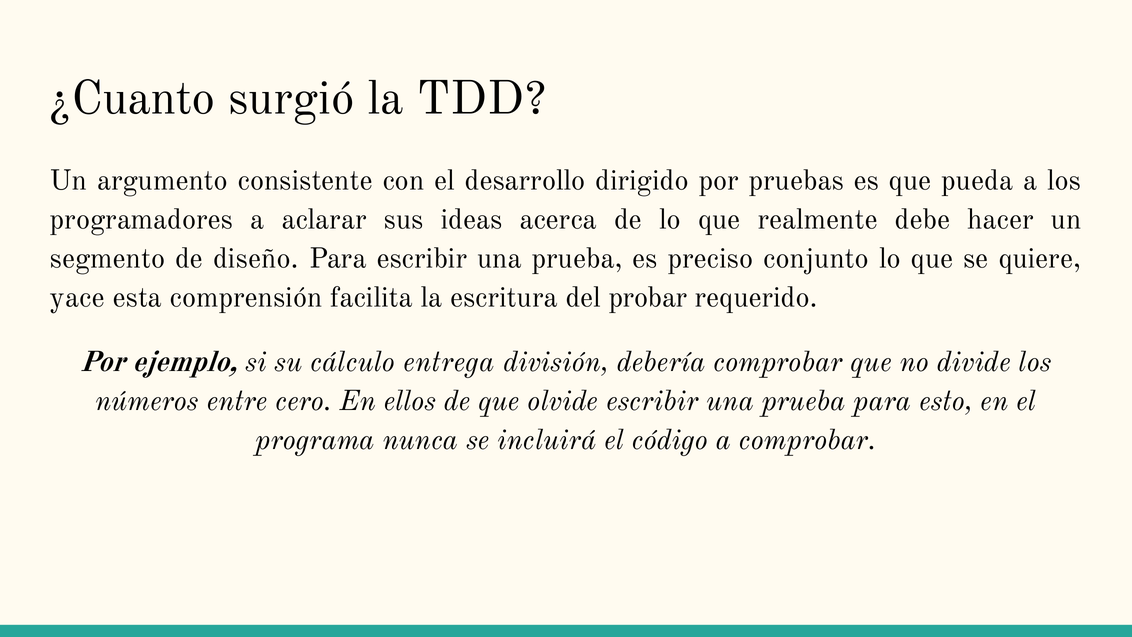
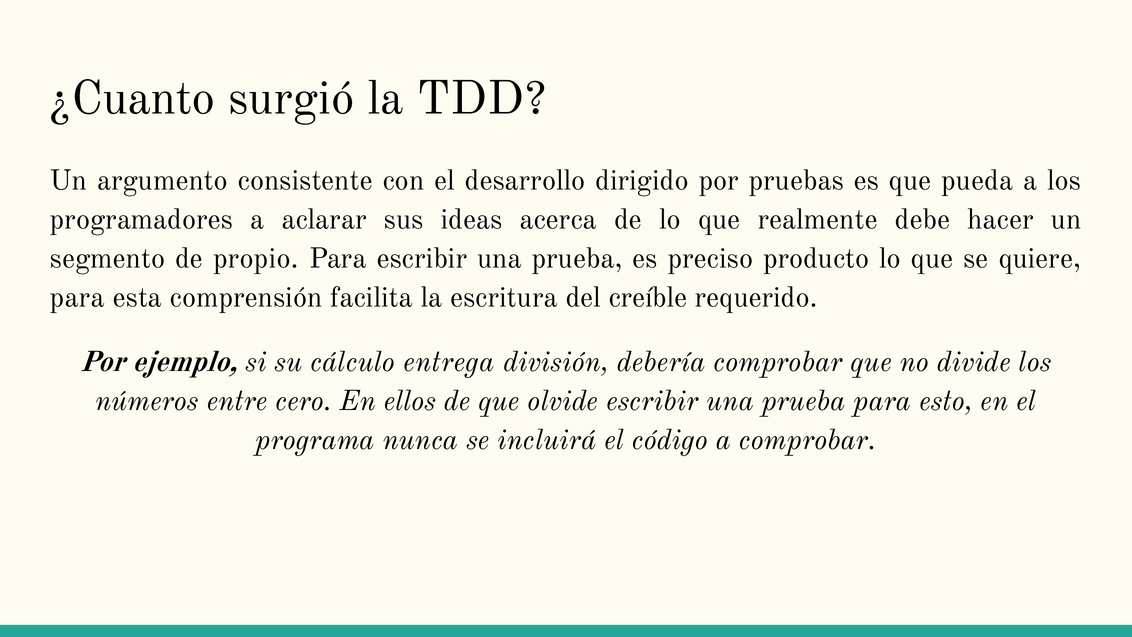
diseño: diseño -> propio (256, 258)
conjunto: conjunto -> producto (816, 258)
yace: yace -> para (77, 298)
probar: probar -> creíble (648, 298)
